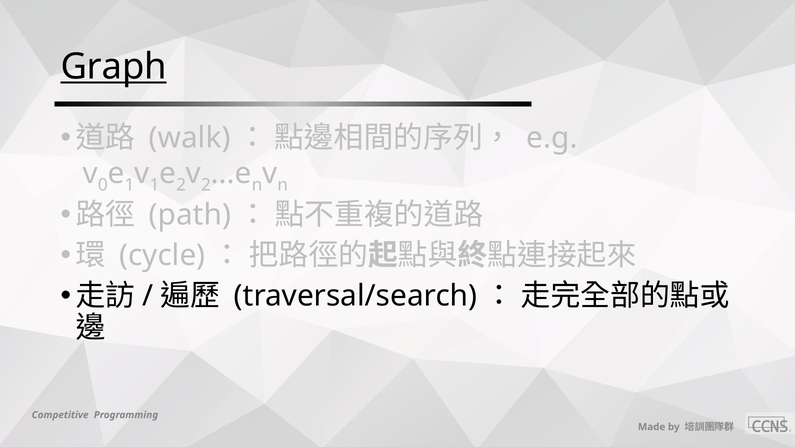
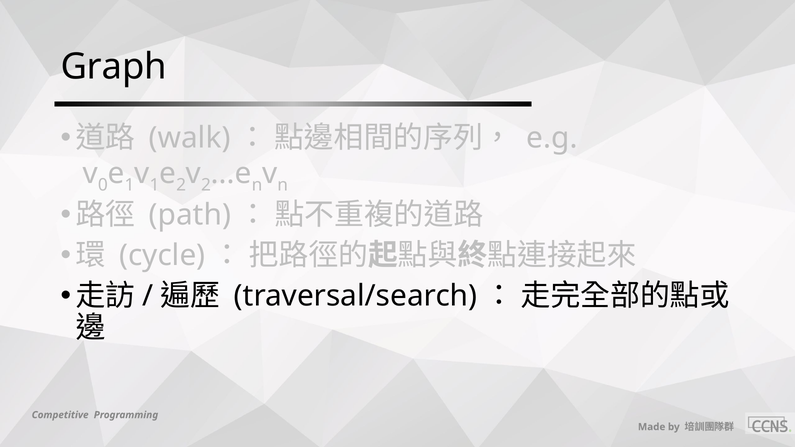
Graph underline: present -> none (114, 67)
